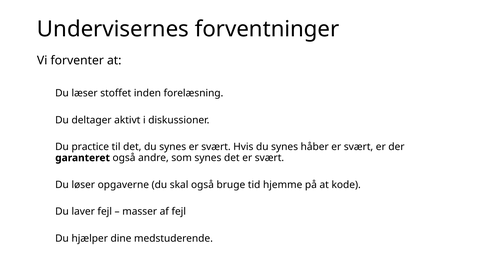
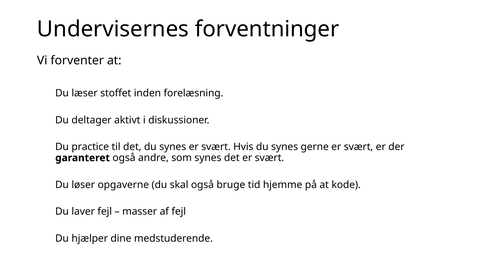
håber: håber -> gerne (315, 147)
